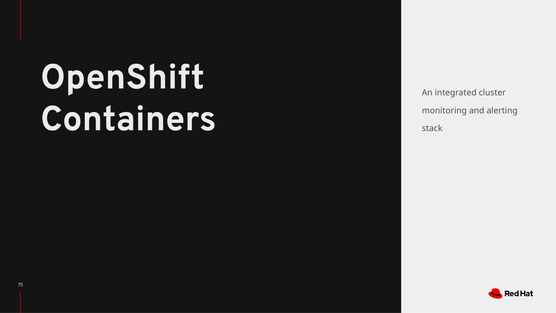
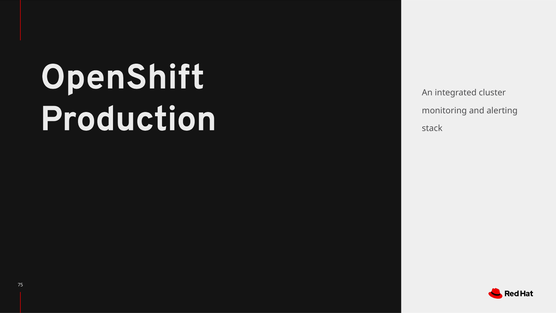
Containers: Containers -> Production (128, 119)
